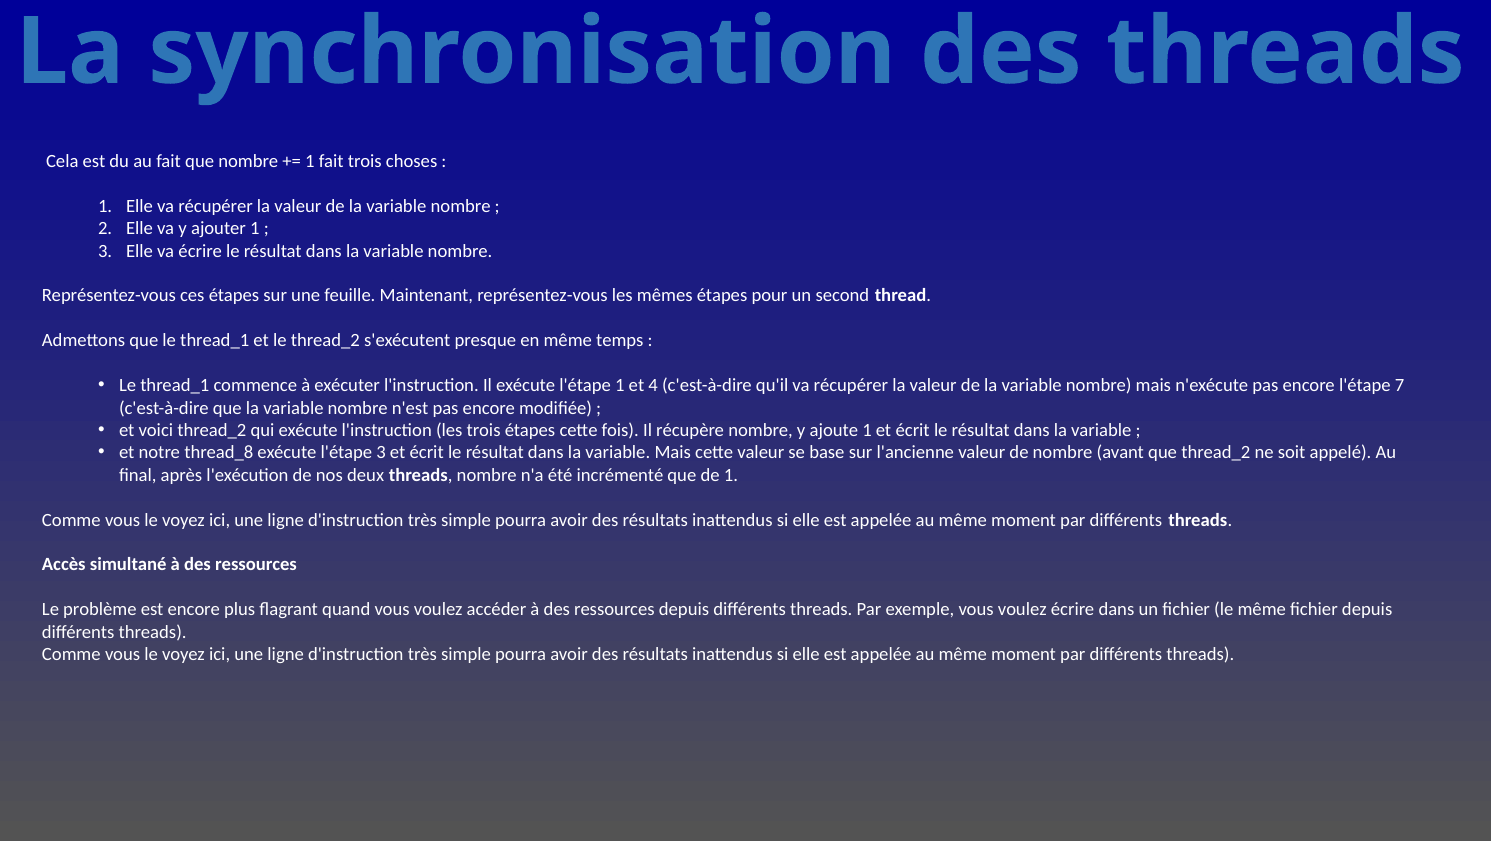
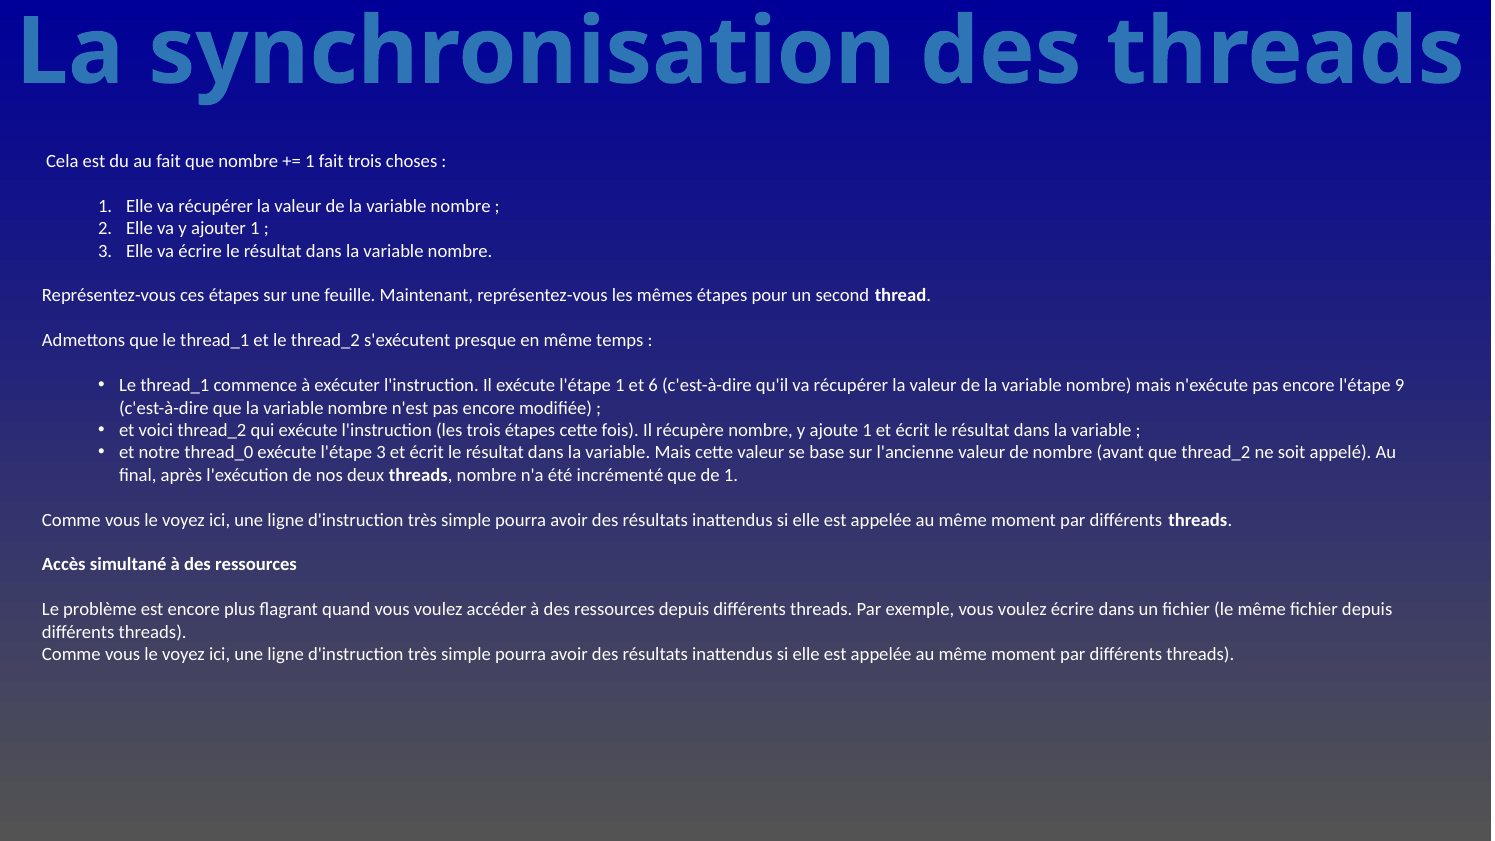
4: 4 -> 6 (653, 385)
7: 7 -> 9 (1400, 385)
thread_8: thread_8 -> thread_0 (219, 453)
